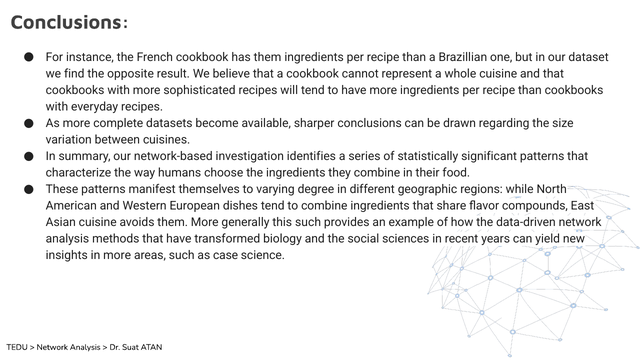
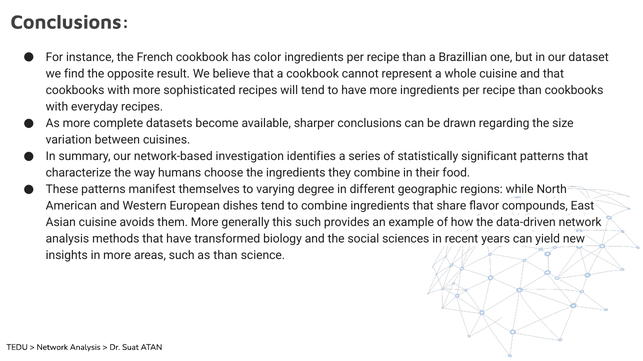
has them: them -> color (268, 57)
as case: case -> than (225, 256)
